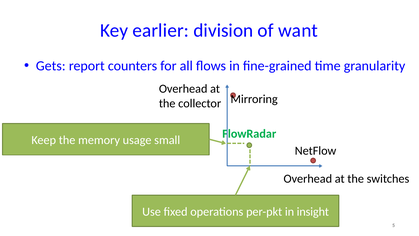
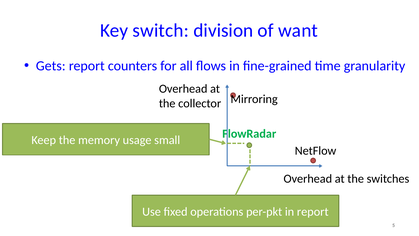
earlier: earlier -> switch (161, 30)
in insight: insight -> report (313, 211)
